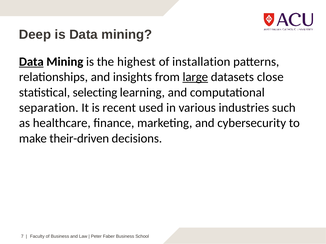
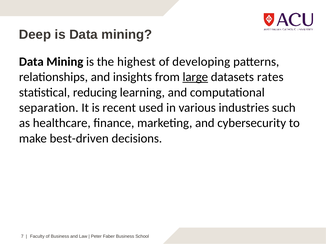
Data underline: present -> none (31, 62)
installation: installation -> developing (201, 62)
close: close -> rates (270, 77)
selecting: selecting -> reducing (95, 93)
their-driven: their-driven -> best-driven (79, 139)
